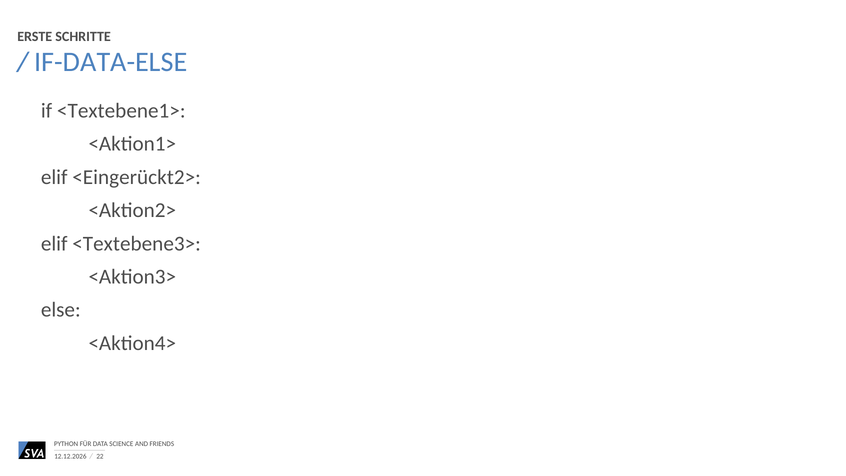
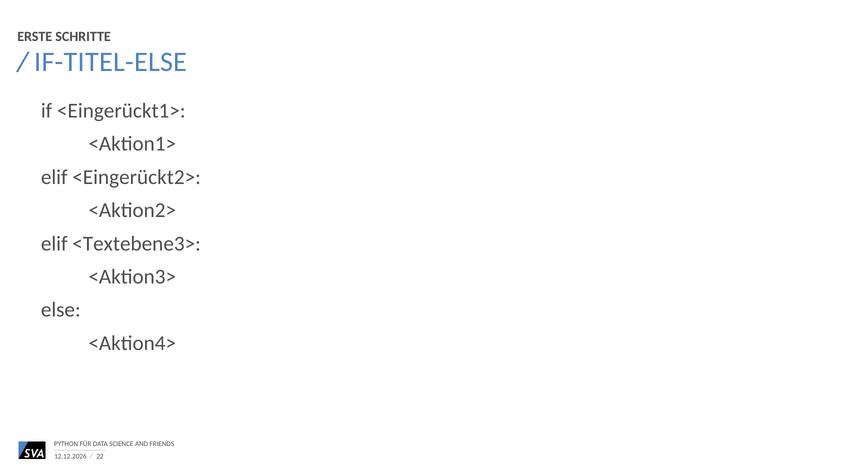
IF-DATA-ELSE: IF-DATA-ELSE -> IF-TITEL-ELSE (111, 62)
<Textebene1>: <Textebene1> -> <Eingerückt1> (121, 111)
